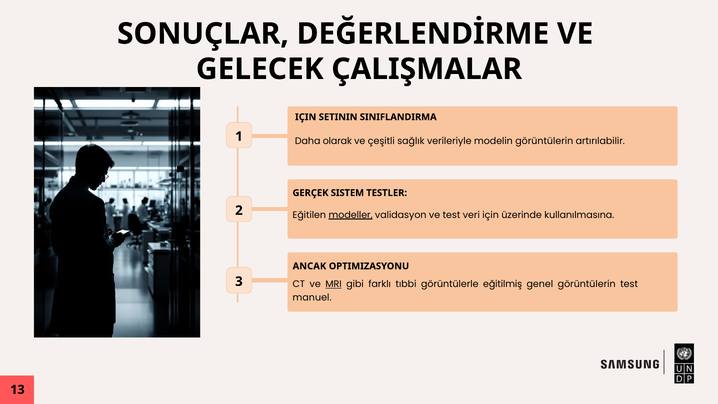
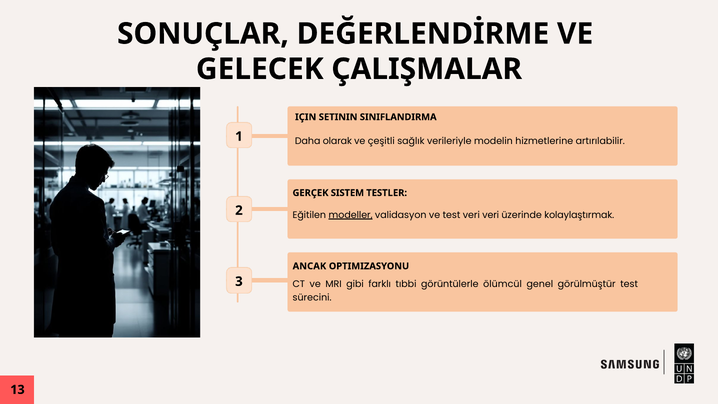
modelin görüntülerin: görüntülerin -> hizmetlerine (544, 141)
veri için: için -> veri (491, 215)
kullanılmasına: kullanılmasına -> kolaylaştırmak (579, 215)
MRI underline: present -> none (334, 284)
eğitilmiş: eğitilmiş -> ölümcül (503, 284)
genel görüntülerin: görüntülerin -> görülmüştür (587, 284)
manuel: manuel -> sürecini (312, 297)
